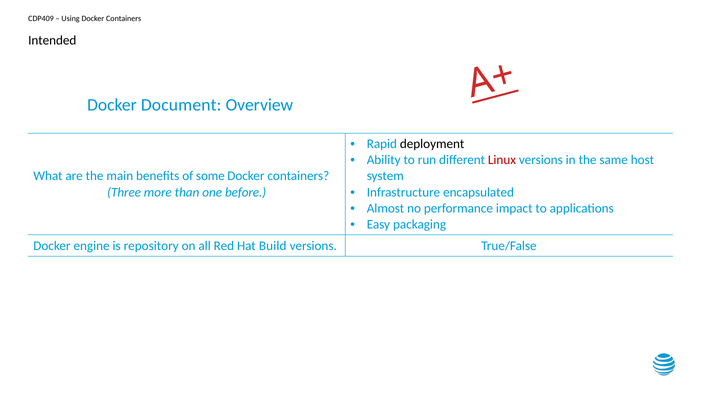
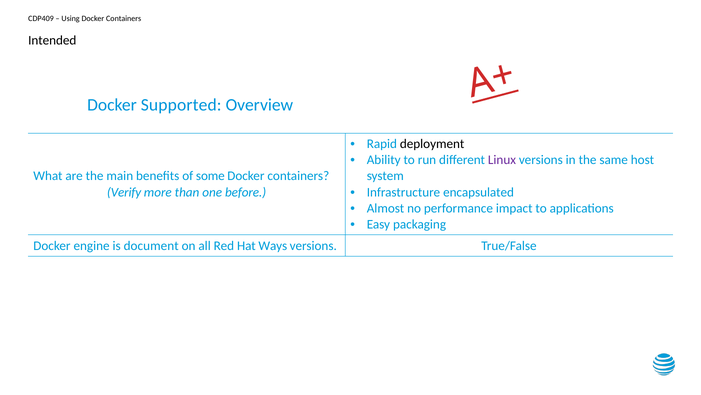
Document: Document -> Supported (181, 105)
Linux colour: red -> purple (502, 160)
Three: Three -> Verify (124, 192)
repository: repository -> document (151, 245)
Build: Build -> Ways (273, 245)
